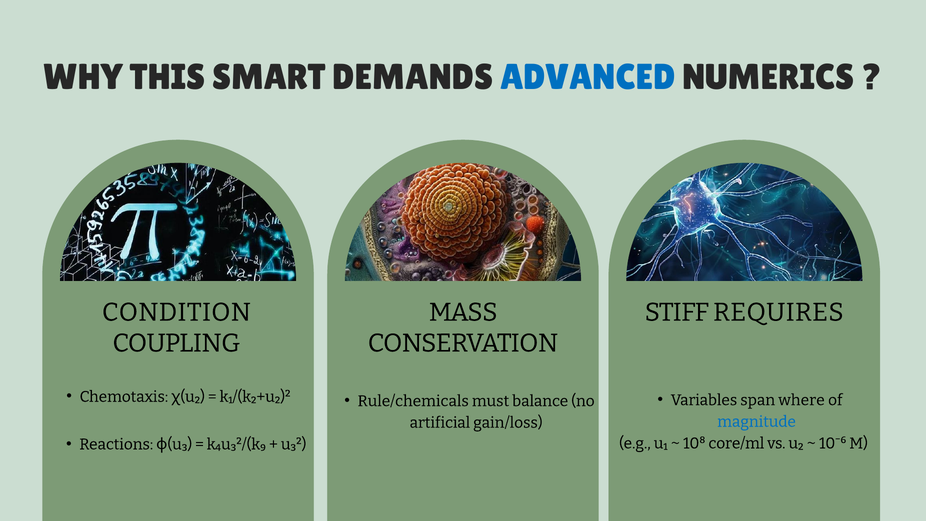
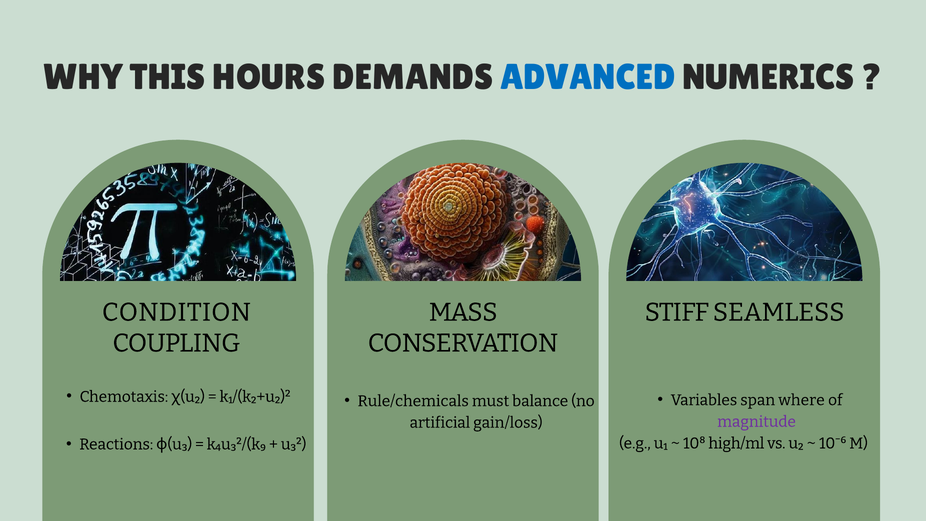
SMART: SMART -> HOURS (269, 77)
REQUIRES: REQUIRES -> SEAMLESS (779, 312)
magnitude colour: blue -> purple (757, 422)
core/ml: core/ml -> high/ml (736, 443)
